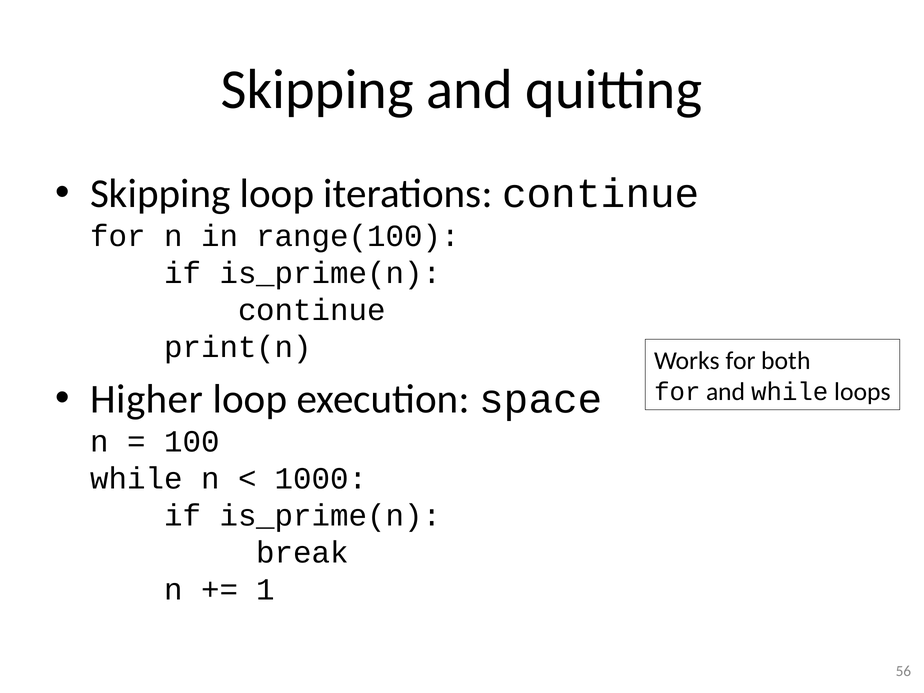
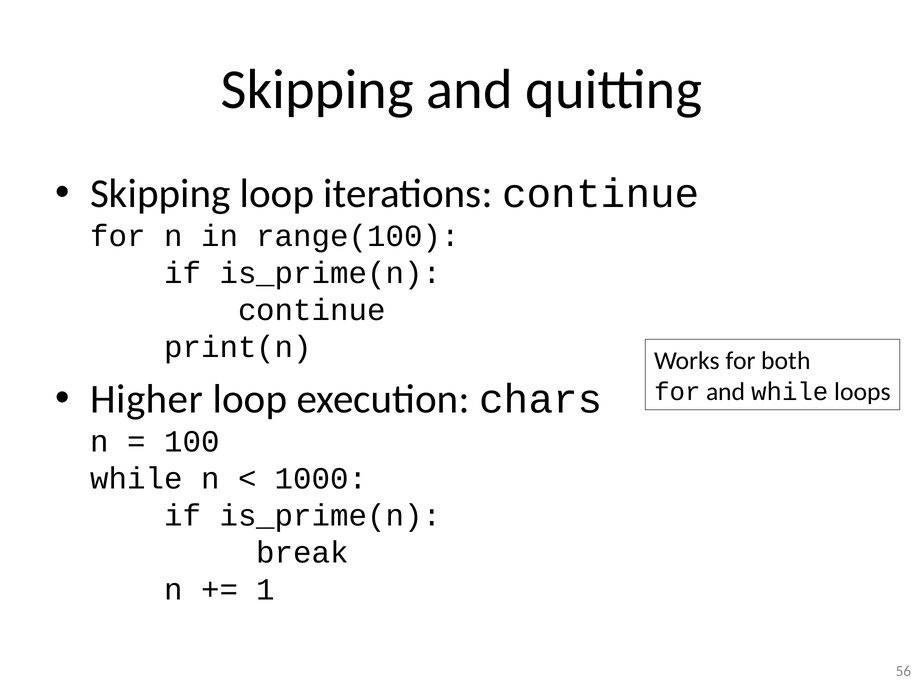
space: space -> chars (541, 399)
